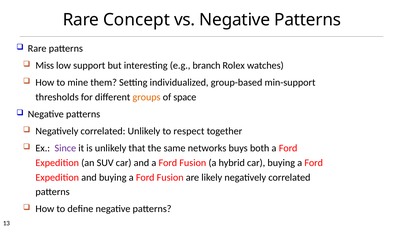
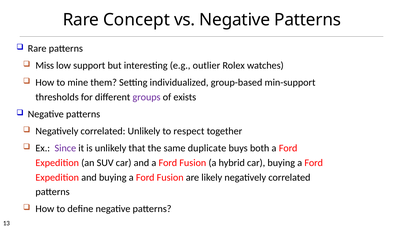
branch: branch -> outlier (206, 66)
groups colour: orange -> purple (147, 97)
space: space -> exists (185, 97)
networks: networks -> duplicate (207, 148)
